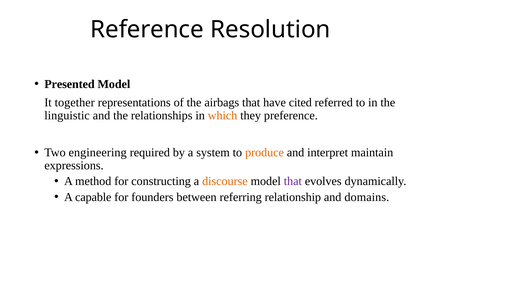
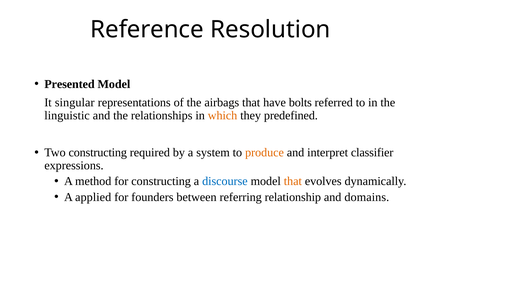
together: together -> singular (75, 103)
cited: cited -> bolts (300, 103)
preference: preference -> predefined (291, 116)
Two engineering: engineering -> constructing (98, 153)
maintain: maintain -> classifier (372, 153)
discourse colour: orange -> blue (225, 182)
that colour: purple -> orange (293, 182)
capable: capable -> applied (93, 197)
